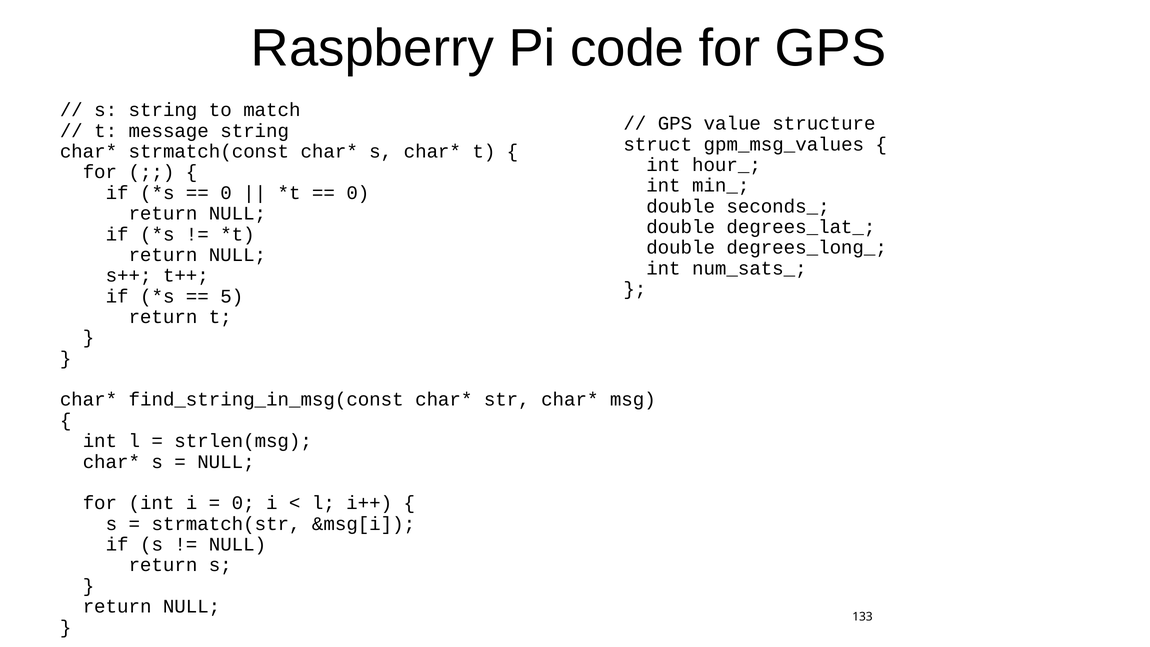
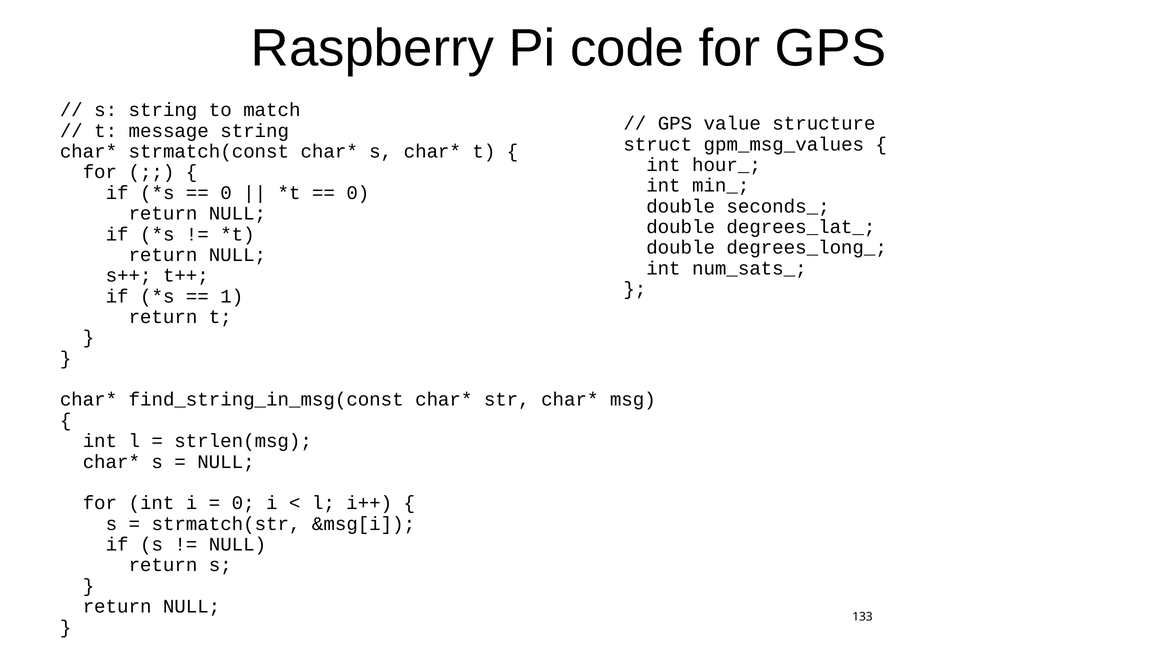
5: 5 -> 1 (232, 296)
